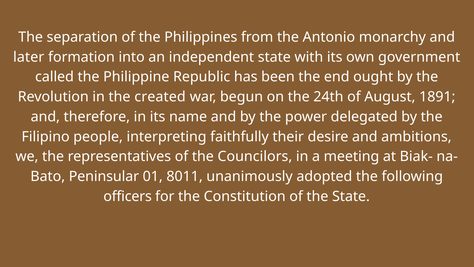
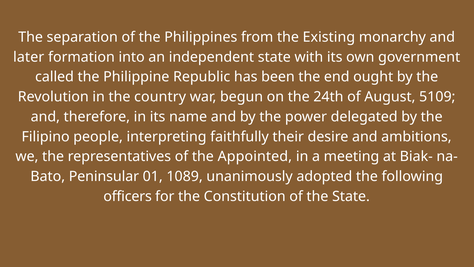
Antonio: Antonio -> Existing (329, 37)
created: created -> country (160, 97)
1891: 1891 -> 5109 (437, 97)
Councilors: Councilors -> Appointed (255, 156)
8011: 8011 -> 1089 (185, 176)
